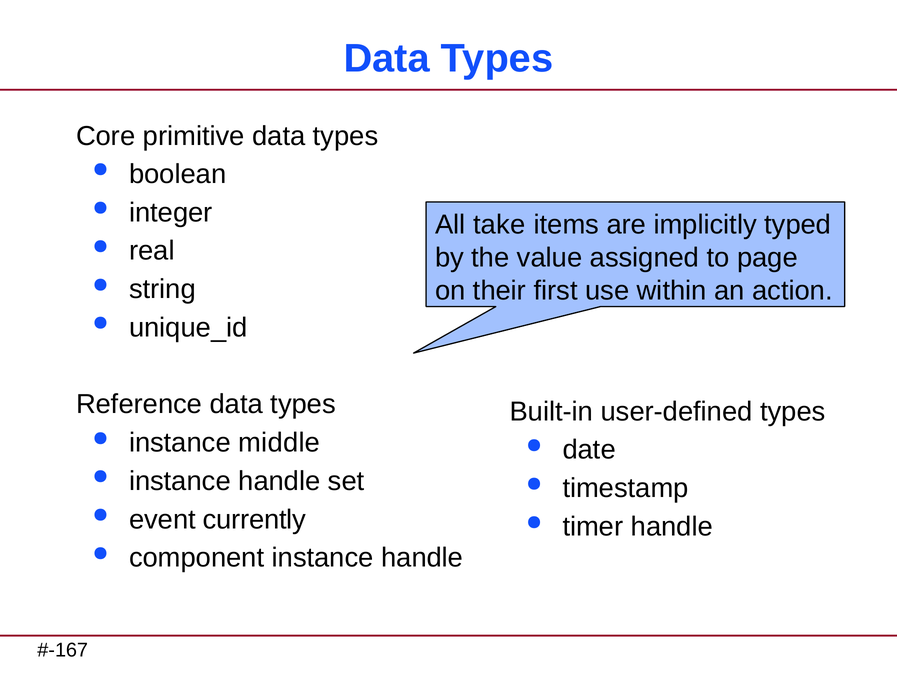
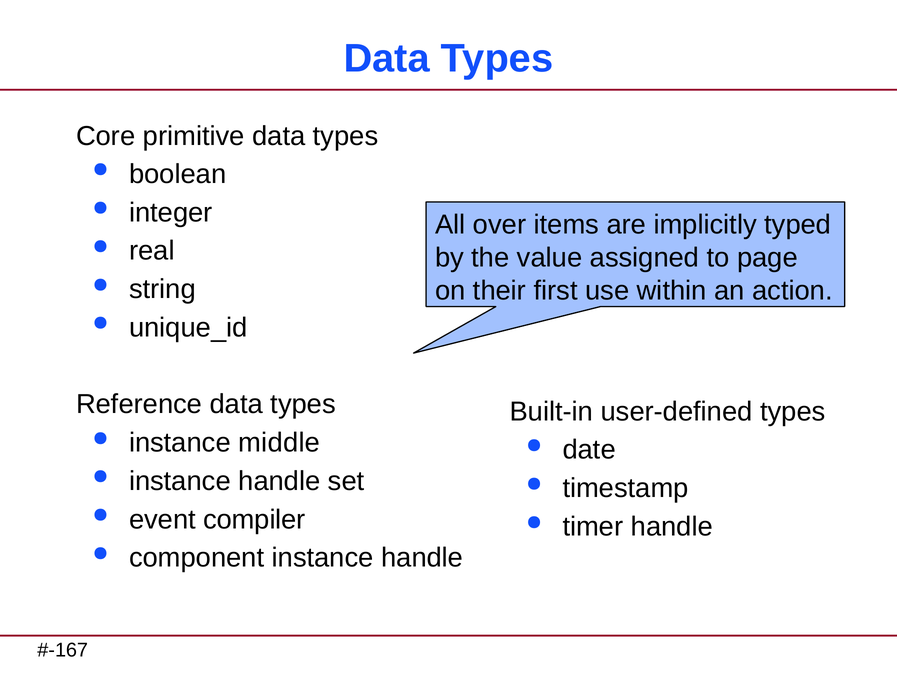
take: take -> over (500, 225)
currently: currently -> compiler (254, 519)
